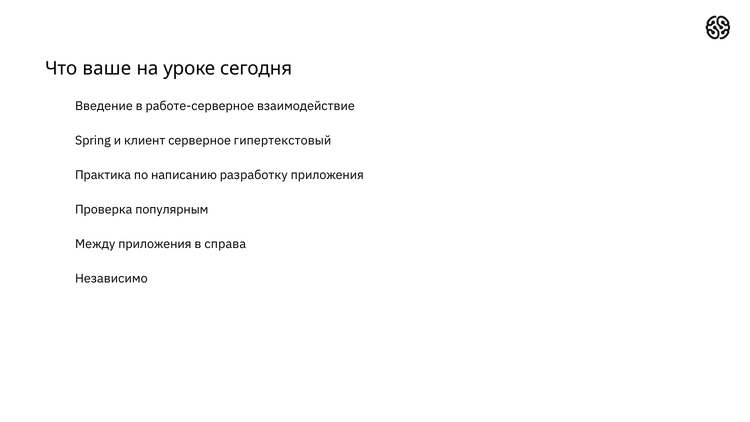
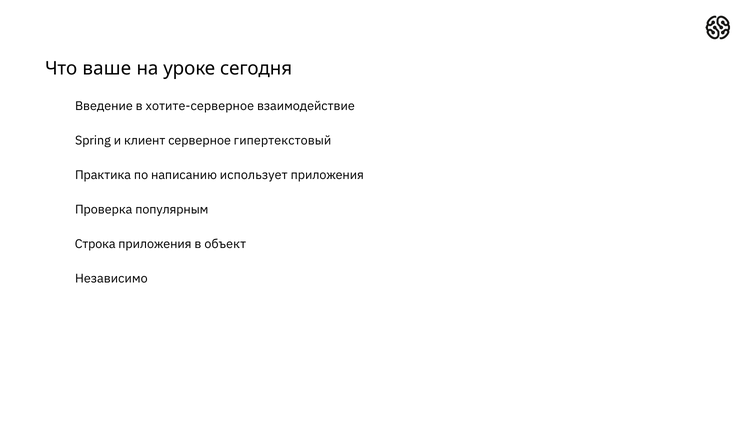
работе-серверное: работе-серверное -> хотите-серверное (200, 106)
разработку: разработку -> использует (254, 175)
Между: Между -> Строка (95, 244)
справа: справа -> объект (225, 244)
